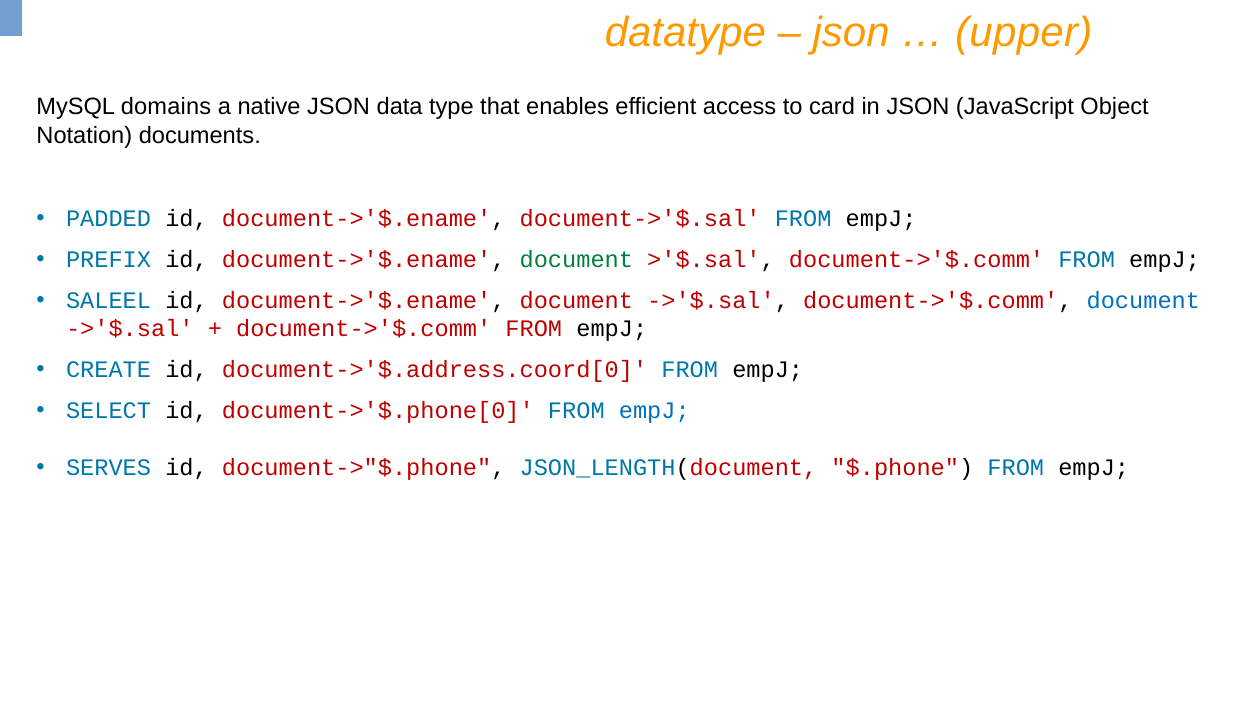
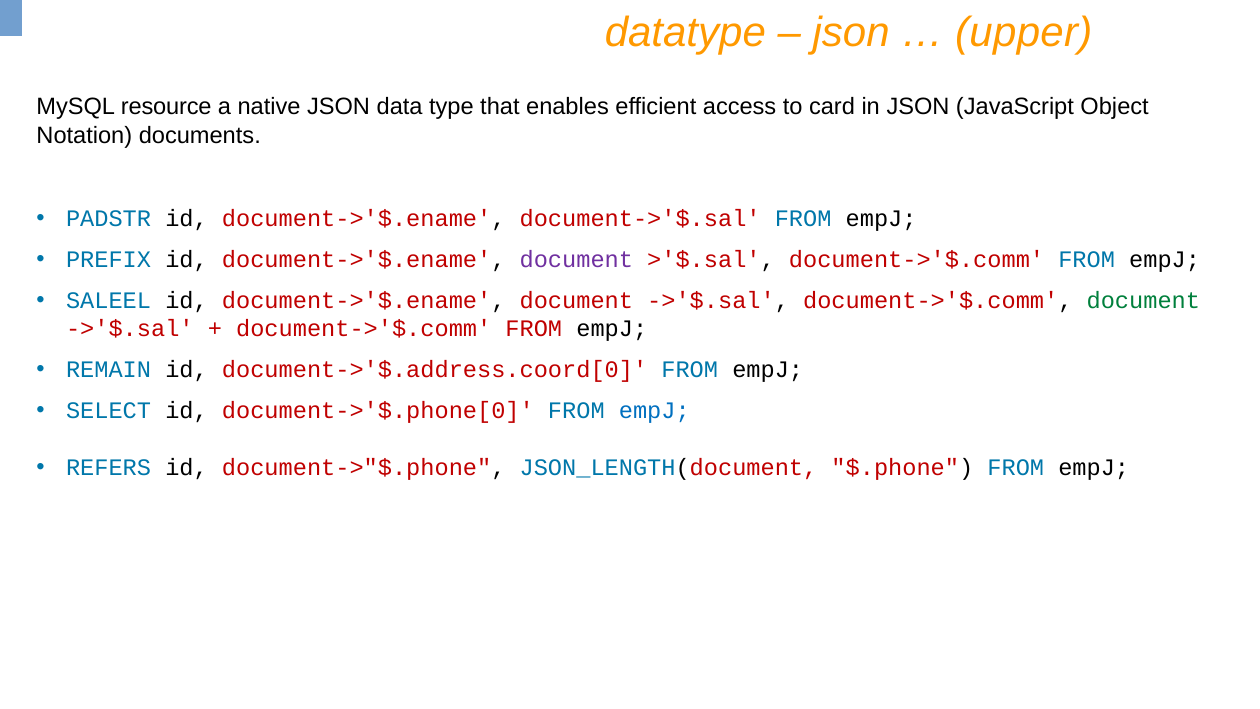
domains: domains -> resource (166, 107)
PADDED: PADDED -> PADSTR (109, 219)
document colour: green -> purple (576, 259)
document colour: blue -> green (1143, 300)
CREATE: CREATE -> REMAIN (109, 370)
SERVES: SERVES -> REFERS (109, 467)
